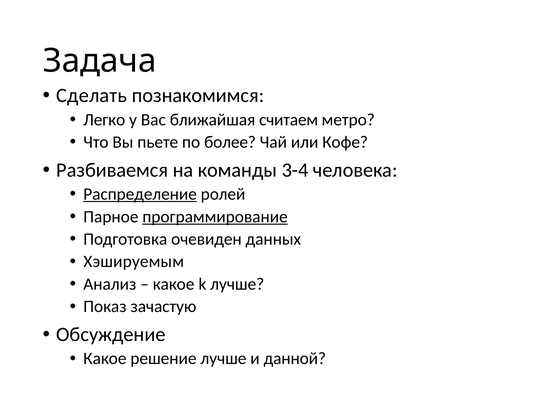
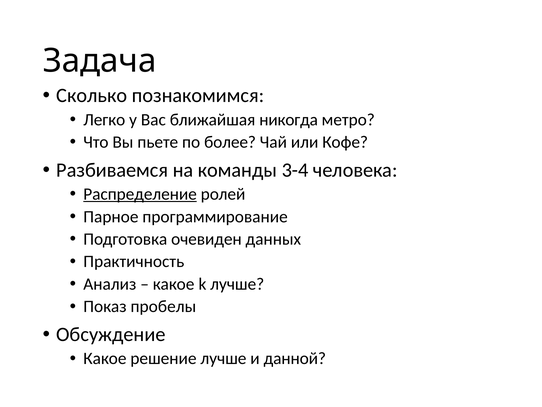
Сделать: Сделать -> Сколько (92, 95)
считаем: считаем -> никогда (289, 120)
программирование underline: present -> none (215, 216)
Хэшируемым: Хэшируемым -> Практичность (134, 261)
зачастую: зачастую -> пробелы (163, 306)
